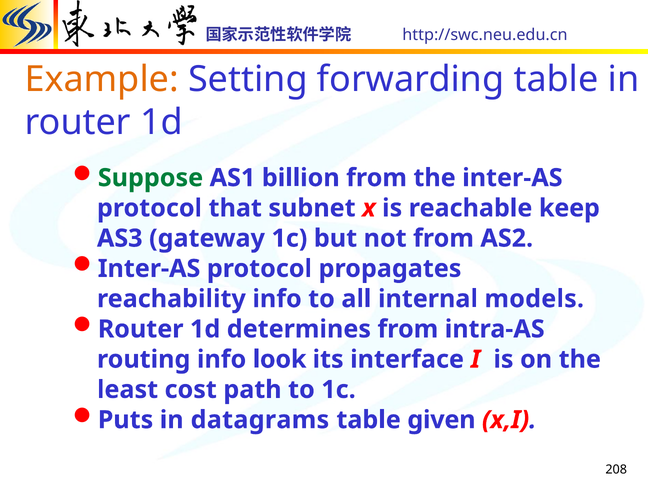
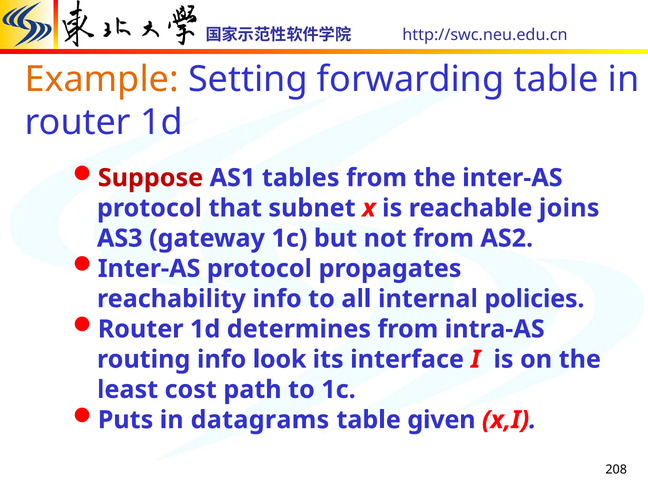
Suppose colour: green -> red (150, 178)
billion: billion -> tables (301, 178)
keep: keep -> joins (569, 208)
models: models -> policies (534, 299)
